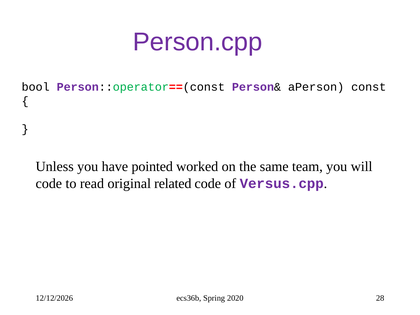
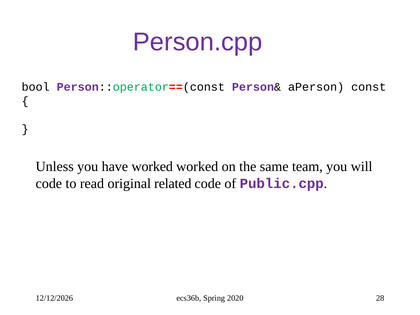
have pointed: pointed -> worked (152, 167)
Versus.cpp: Versus.cpp -> Public.cpp (282, 183)
